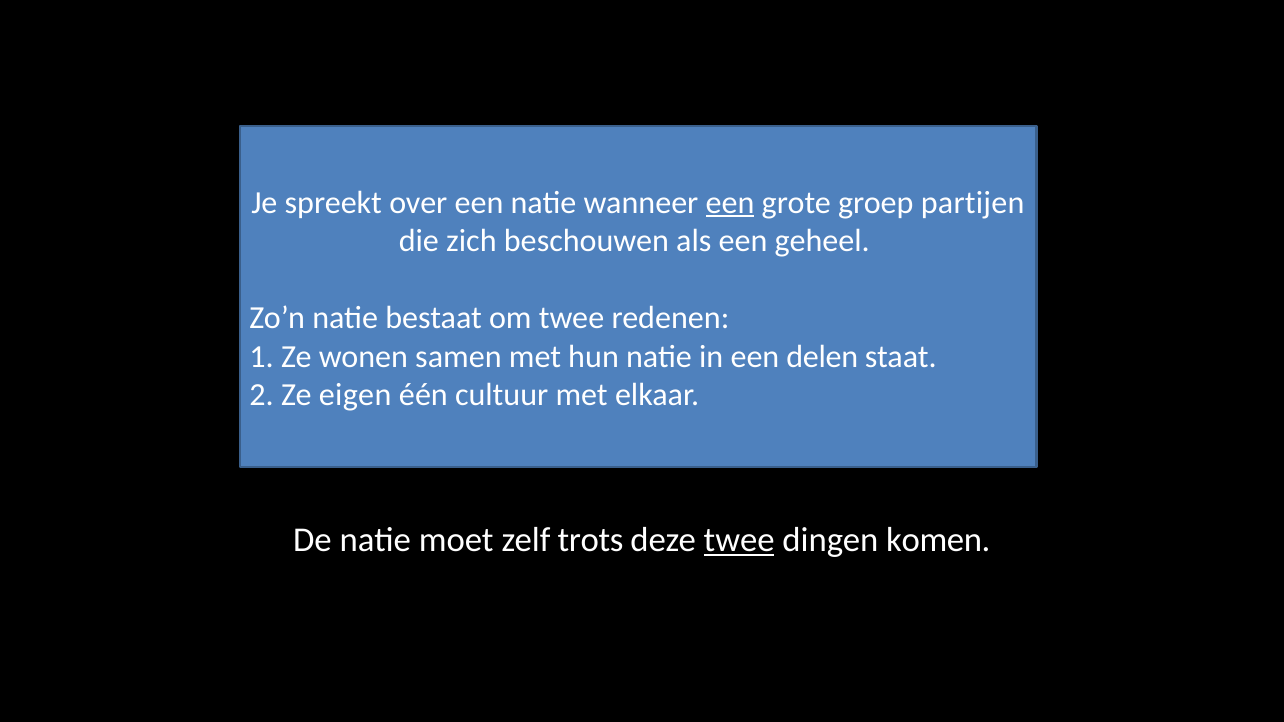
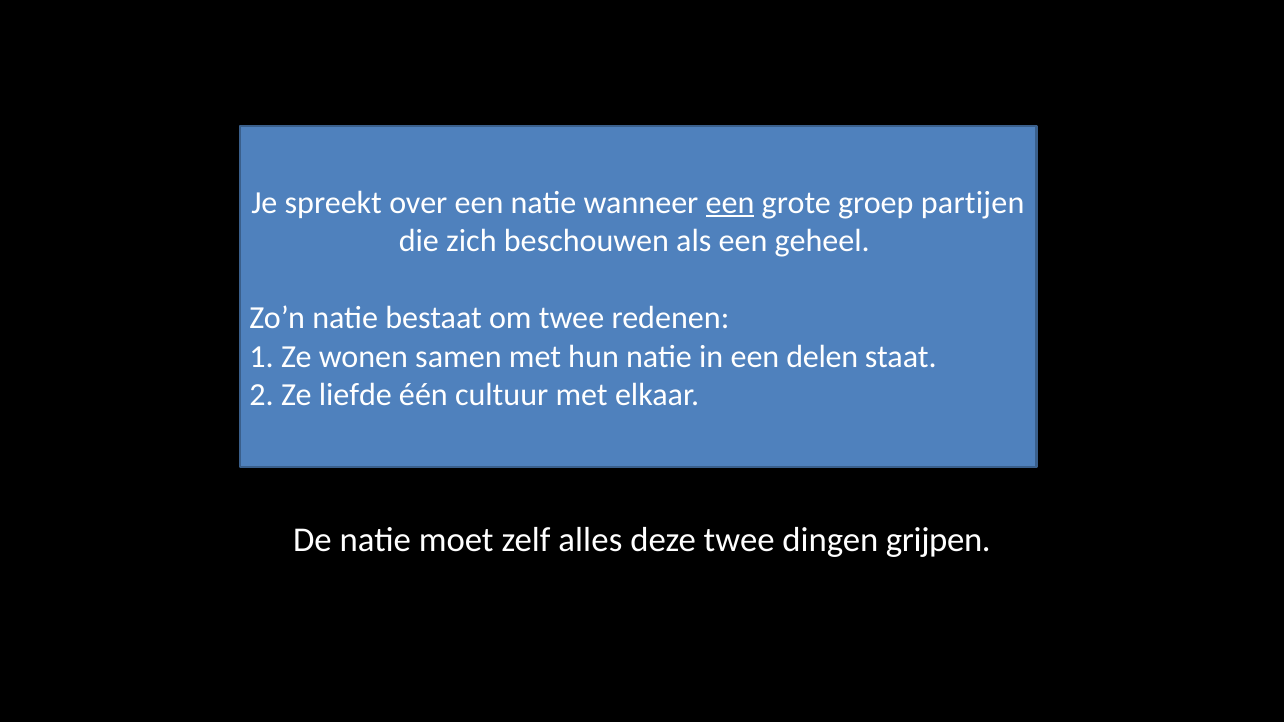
eigen: eigen -> liefde (355, 395)
trots: trots -> alles (590, 540)
twee underline: present -> none (739, 540)
komen: komen -> grijpen (938, 540)
